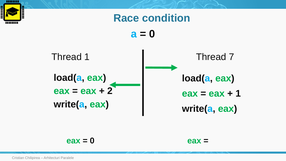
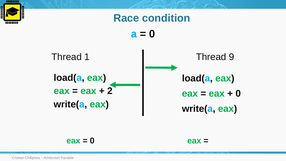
7: 7 -> 9 (232, 57)
1: 1 -> 0 (238, 93)
